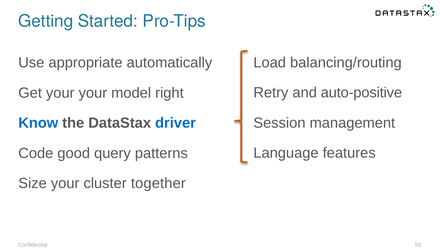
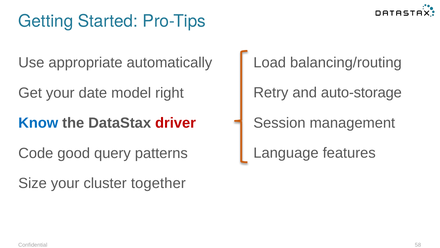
auto-positive: auto-positive -> auto-storage (361, 93)
your your: your -> date (93, 93)
driver colour: blue -> red (175, 123)
